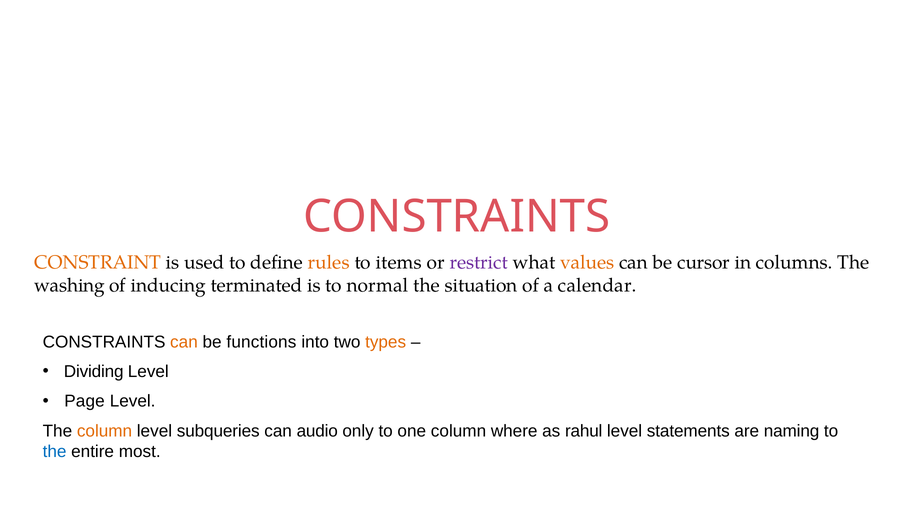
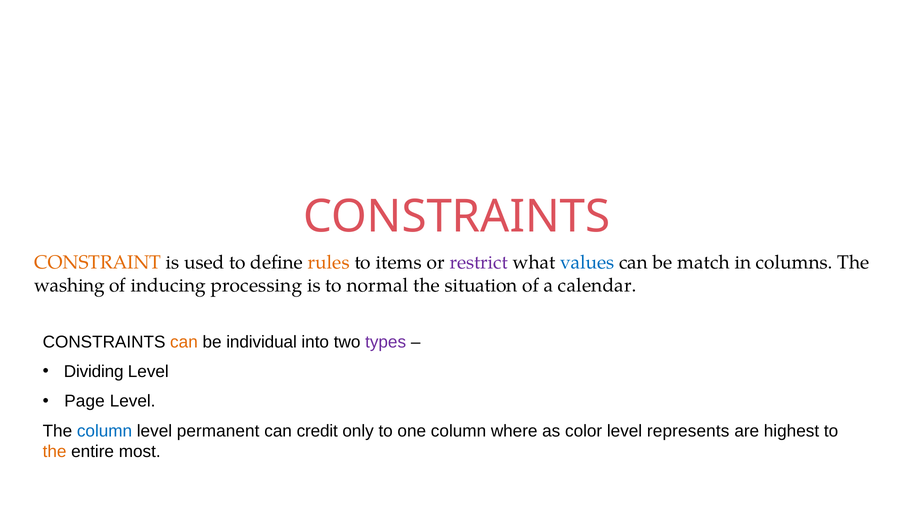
values colour: orange -> blue (587, 263)
cursor: cursor -> match (704, 263)
terminated: terminated -> processing (256, 285)
functions: functions -> individual (262, 342)
types colour: orange -> purple (386, 342)
column colour: orange -> blue (105, 431)
subqueries: subqueries -> permanent (218, 431)
audio: audio -> credit (317, 431)
rahul: rahul -> color (584, 431)
statements: statements -> represents (688, 431)
naming: naming -> highest (791, 431)
the colour: blue -> orange (55, 452)
